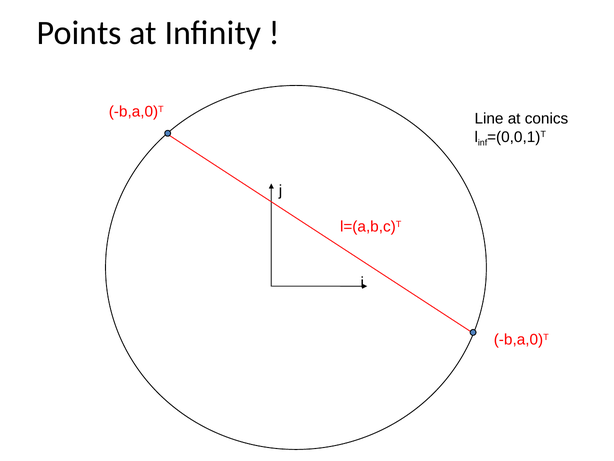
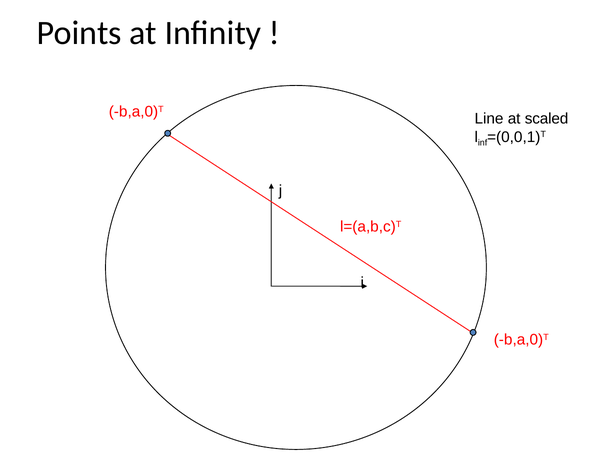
conics: conics -> scaled (547, 118)
